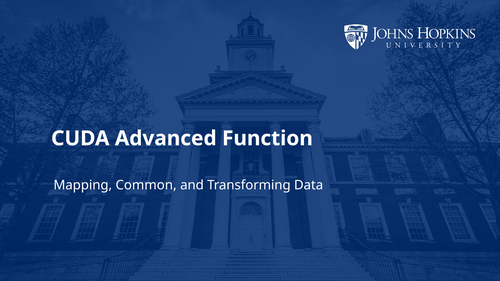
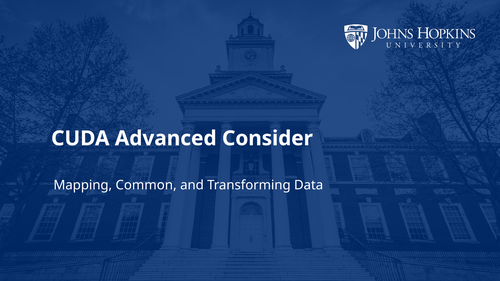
Function: Function -> Consider (267, 139)
